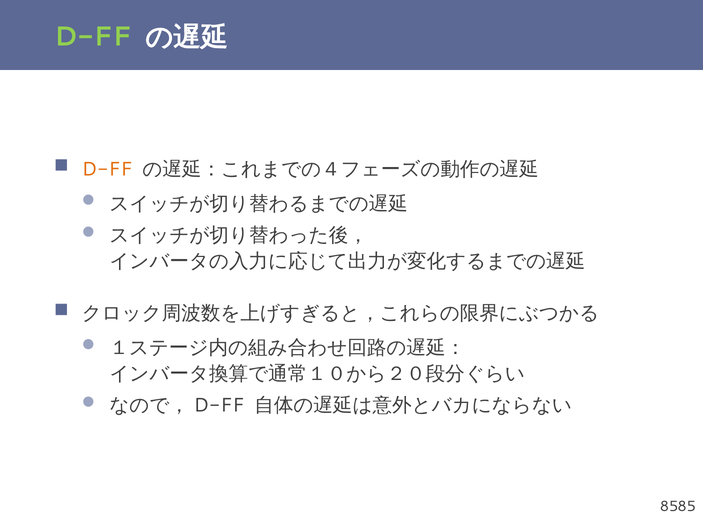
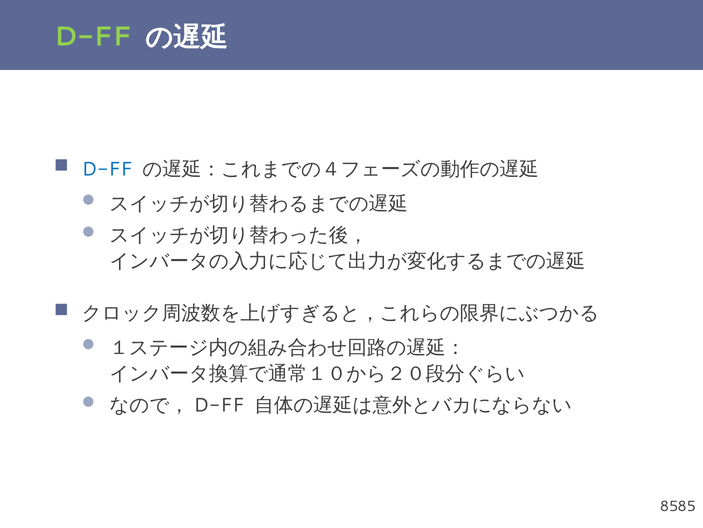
D-FF colour: orange -> blue (107, 169)
